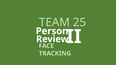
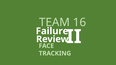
25: 25 -> 16 (80, 22)
Person: Person -> Failure (52, 31)
